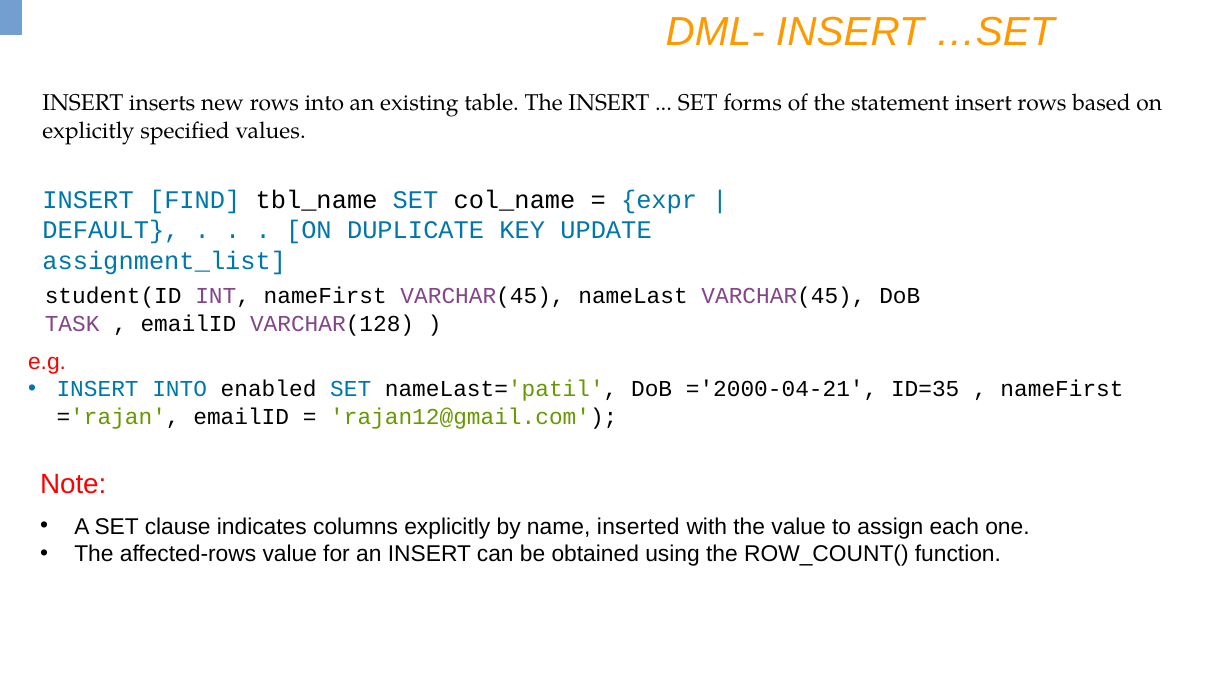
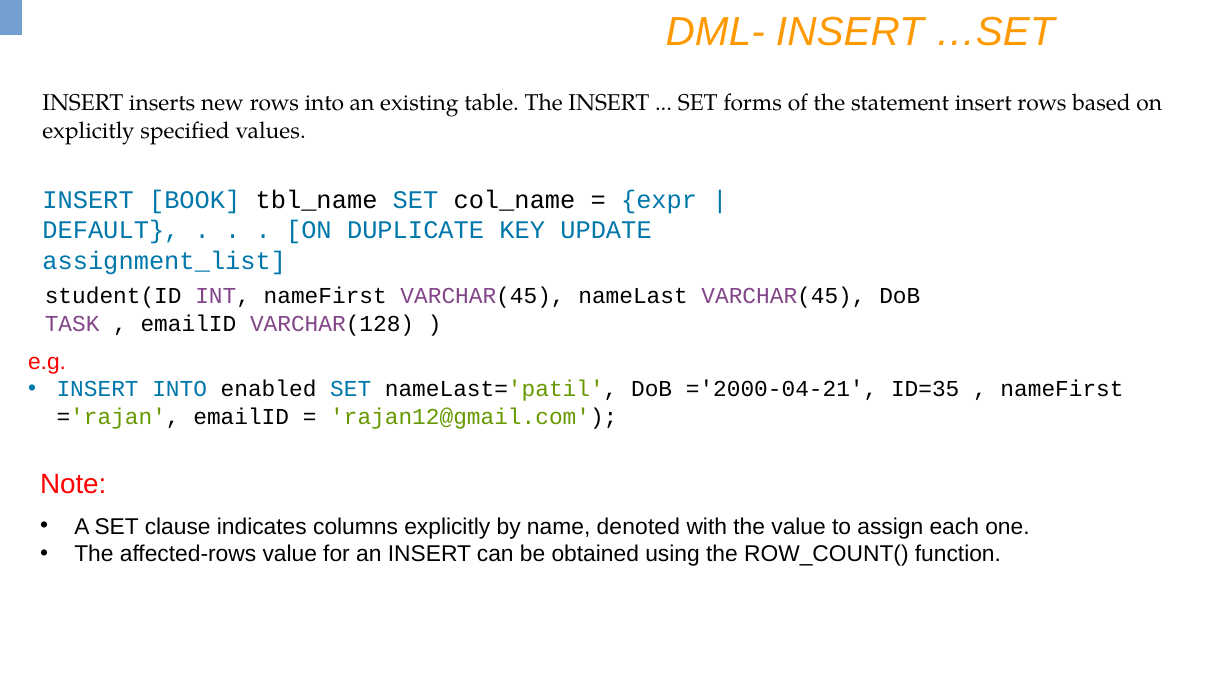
FIND: FIND -> BOOK (195, 200)
inserted: inserted -> denoted (638, 527)
